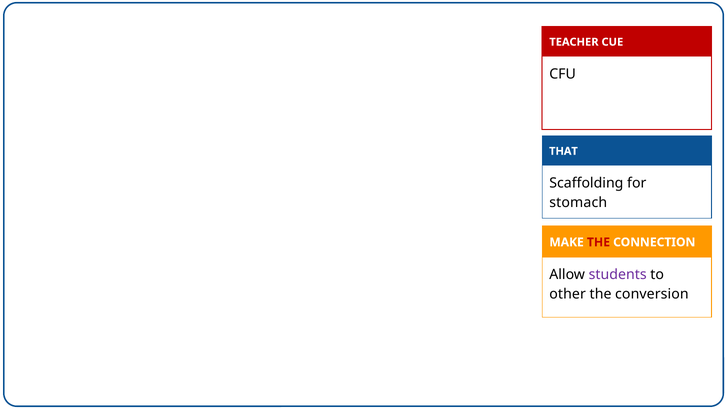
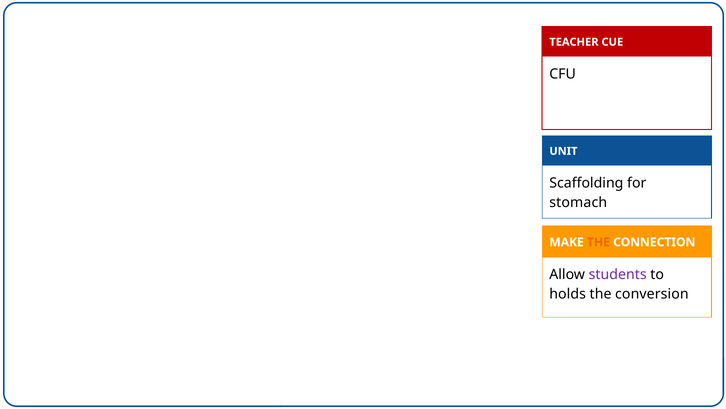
THAT: THAT -> UNIT (563, 151)
THE colour: red -> orange (598, 242)
other: other -> holds (568, 294)
